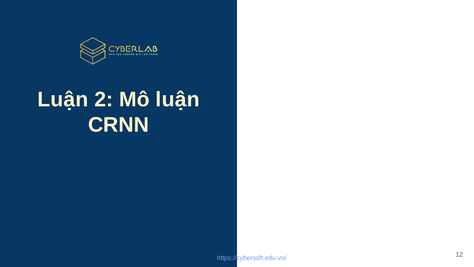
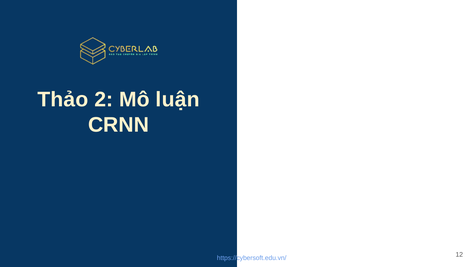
Luận: Luận -> Thảo (63, 100)
